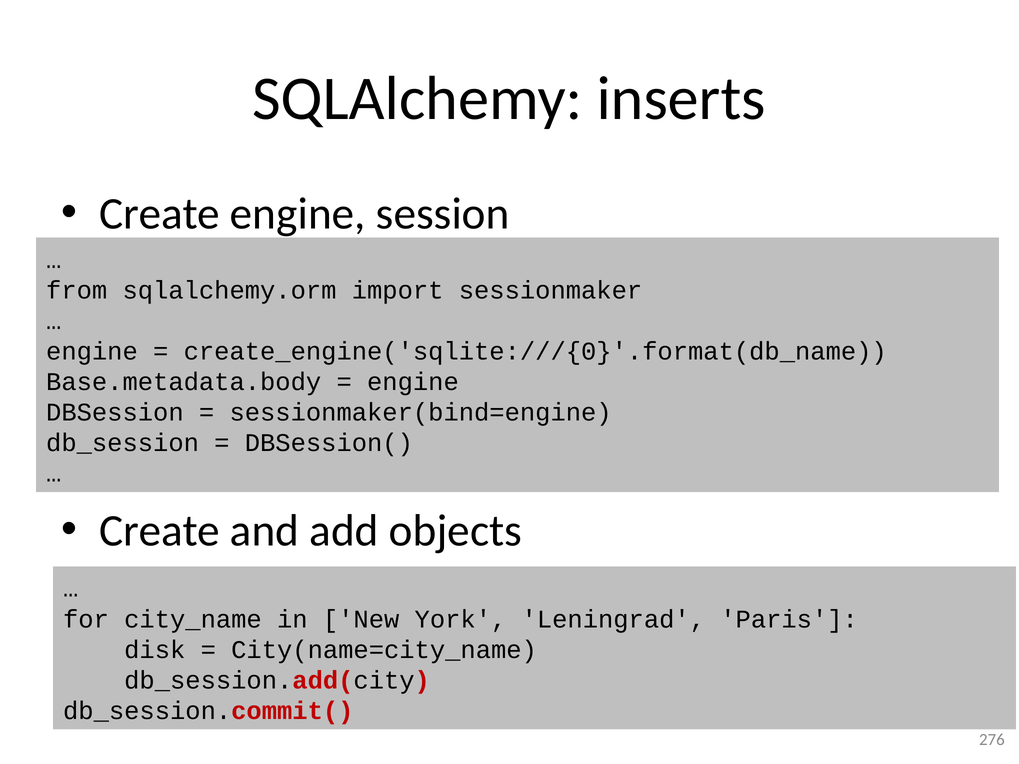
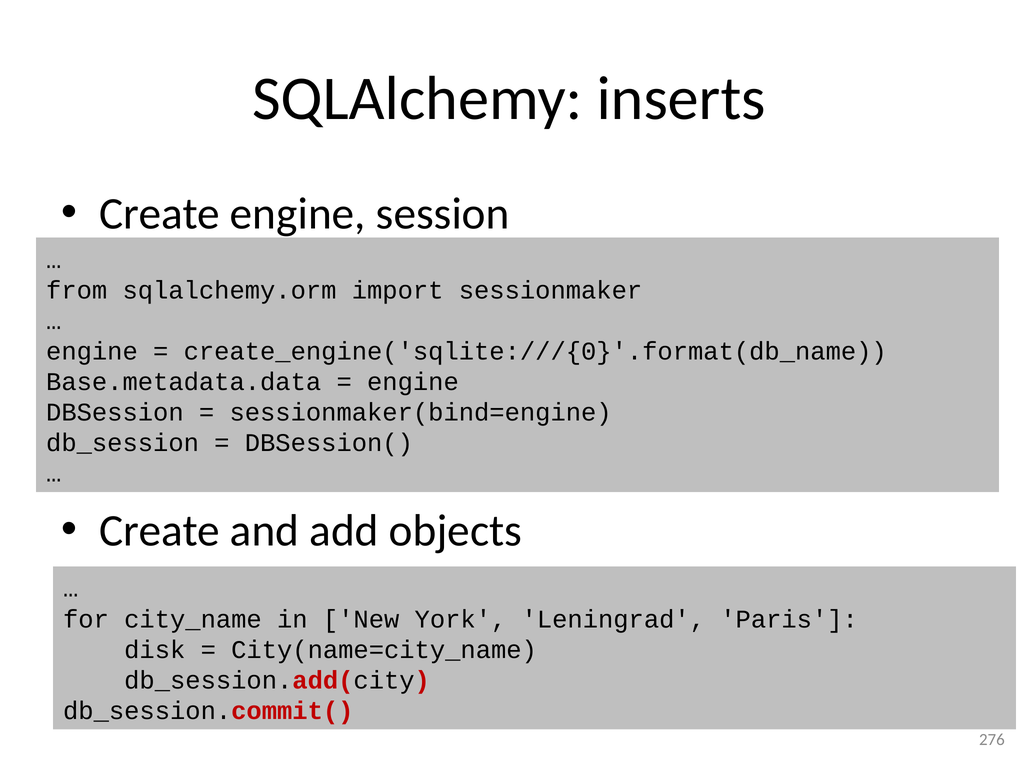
Base.metadata.body: Base.metadata.body -> Base.metadata.data (184, 382)
